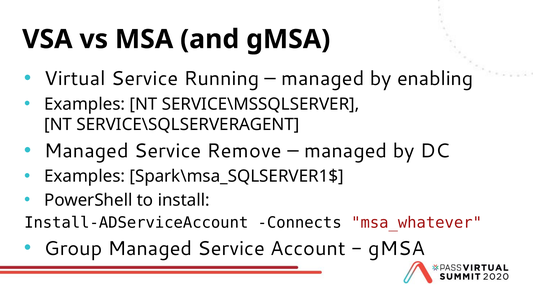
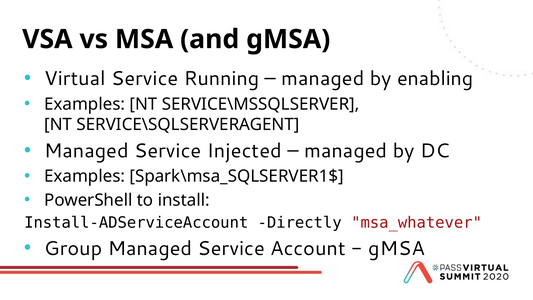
Remove: Remove -> Injected (244, 151)
Connects: Connects -> Directly (300, 223)
